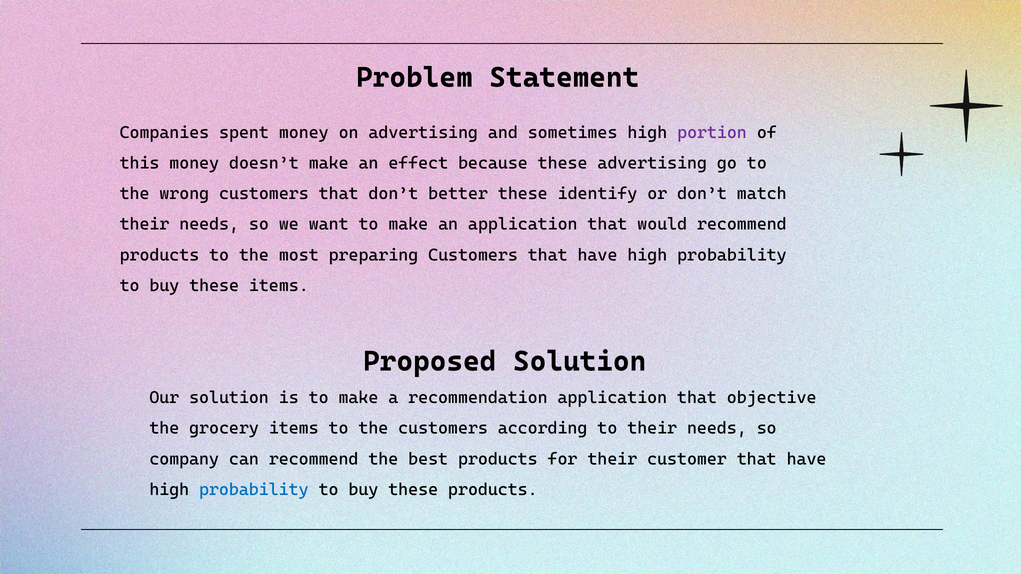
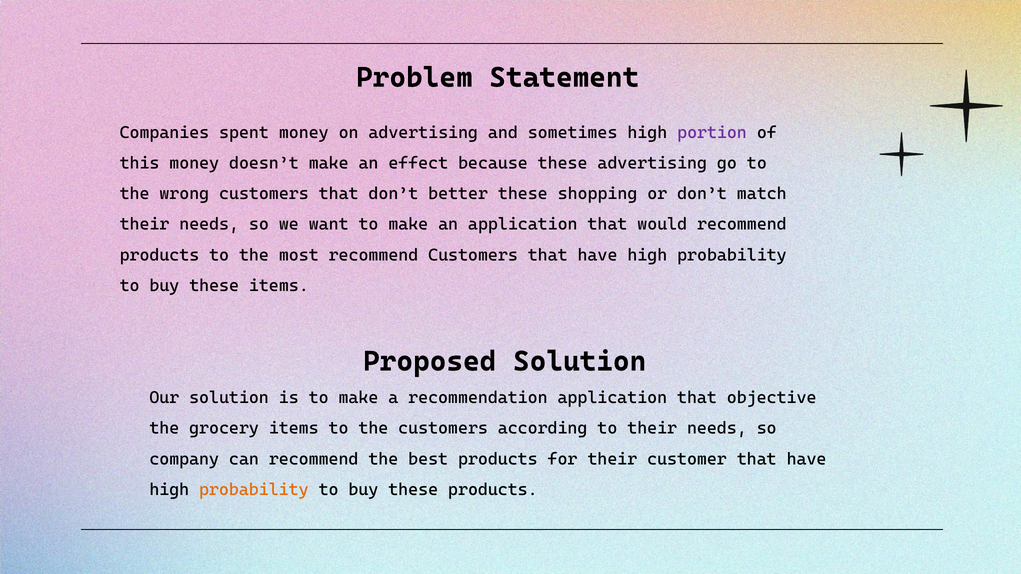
identify: identify -> shopping (598, 194)
most preparing: preparing -> recommend (373, 255)
probability colour: blue -> orange (254, 490)
